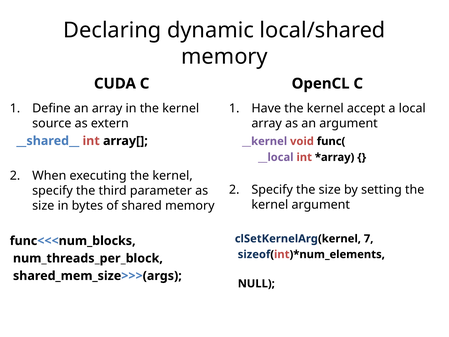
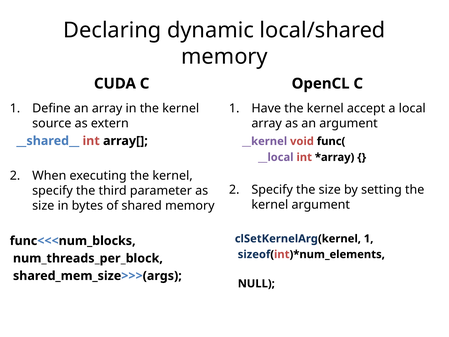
clSetKernelArg(kernel 7: 7 -> 1 (369, 239)
